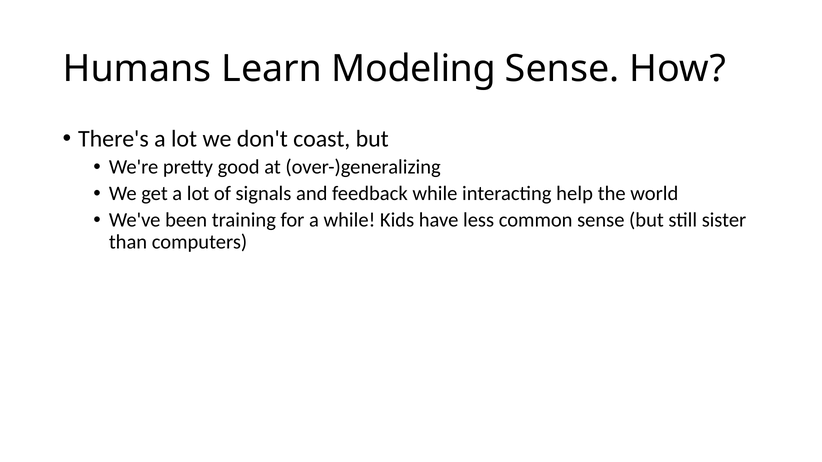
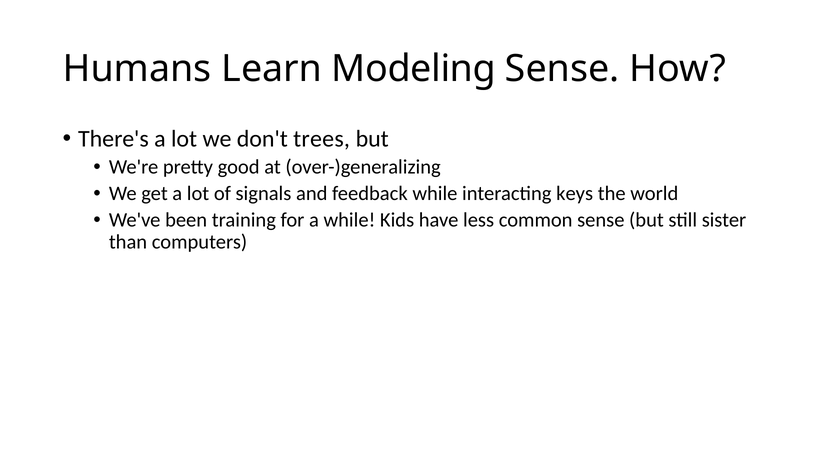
coast: coast -> trees (322, 139)
help: help -> keys (575, 194)
